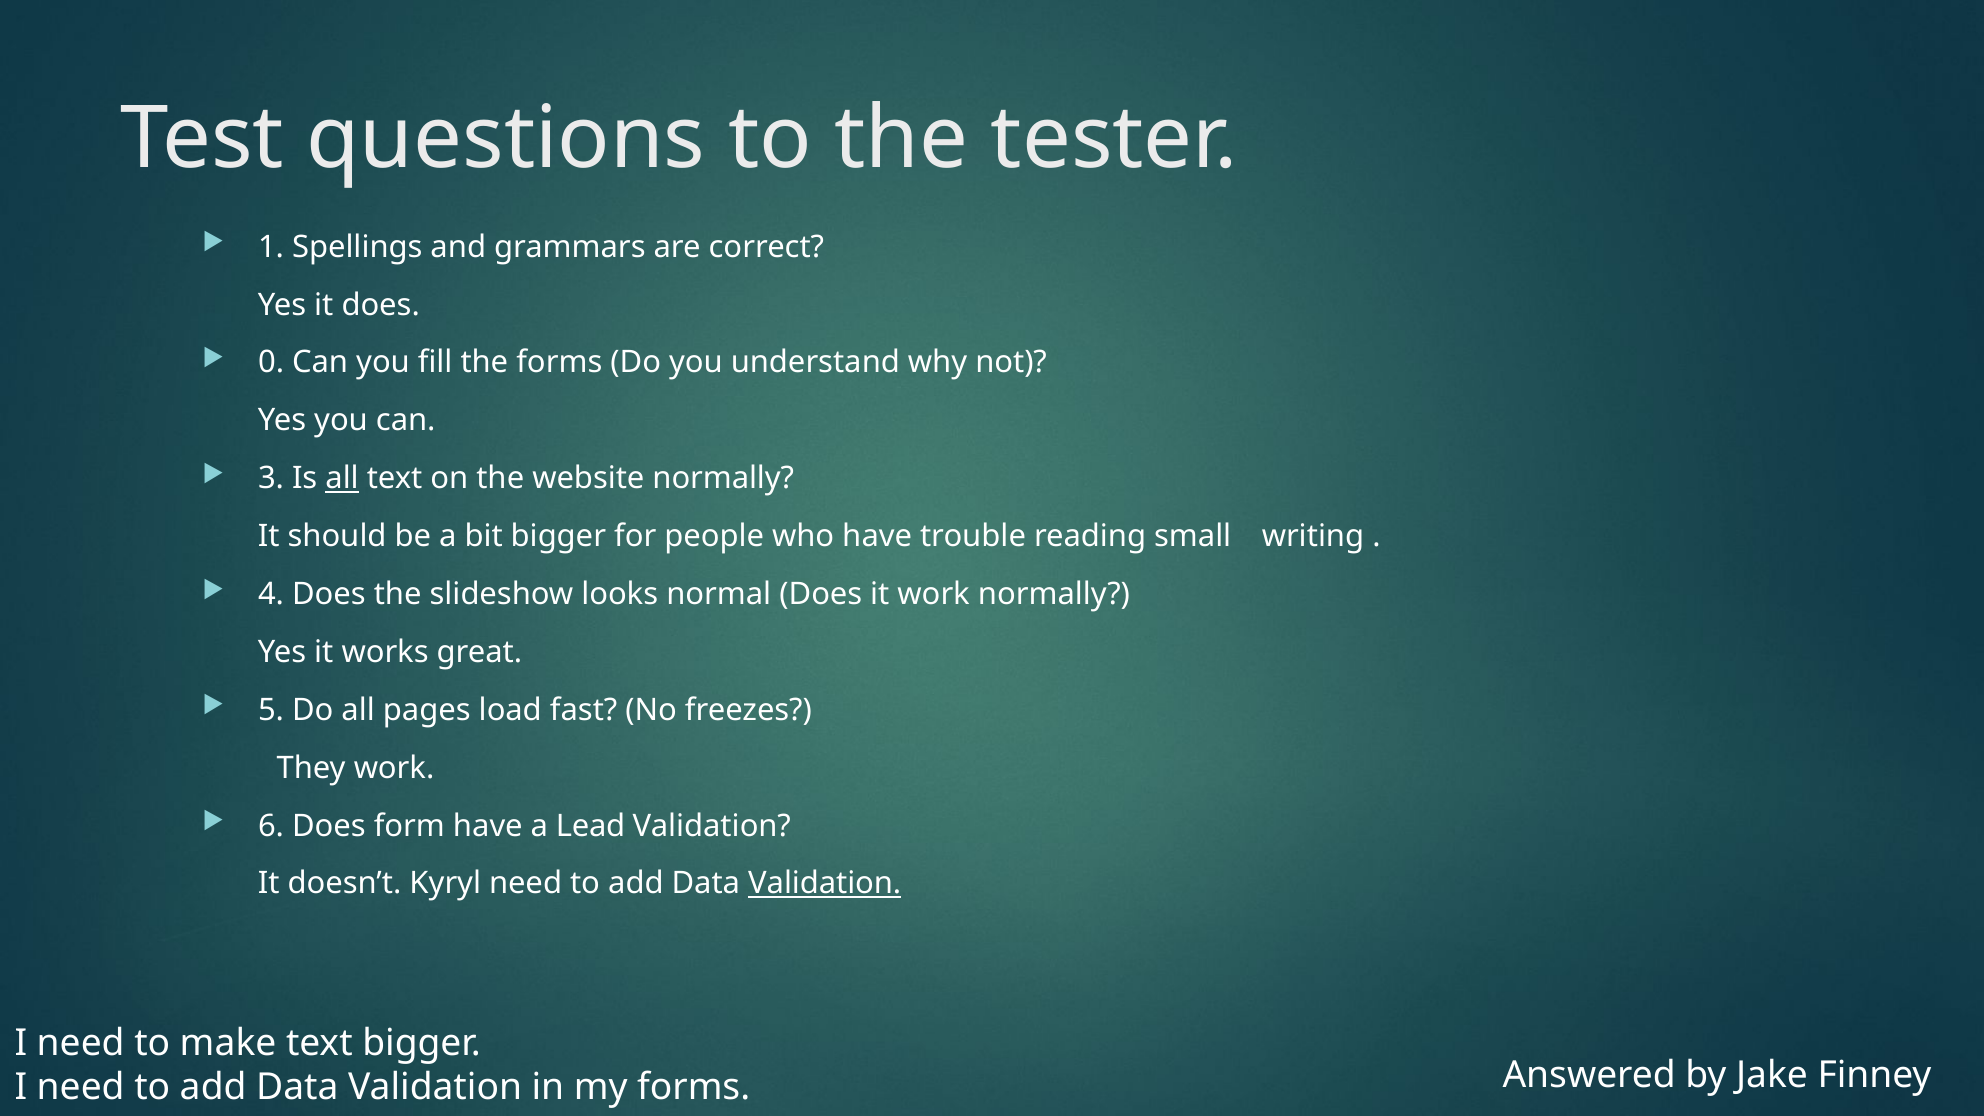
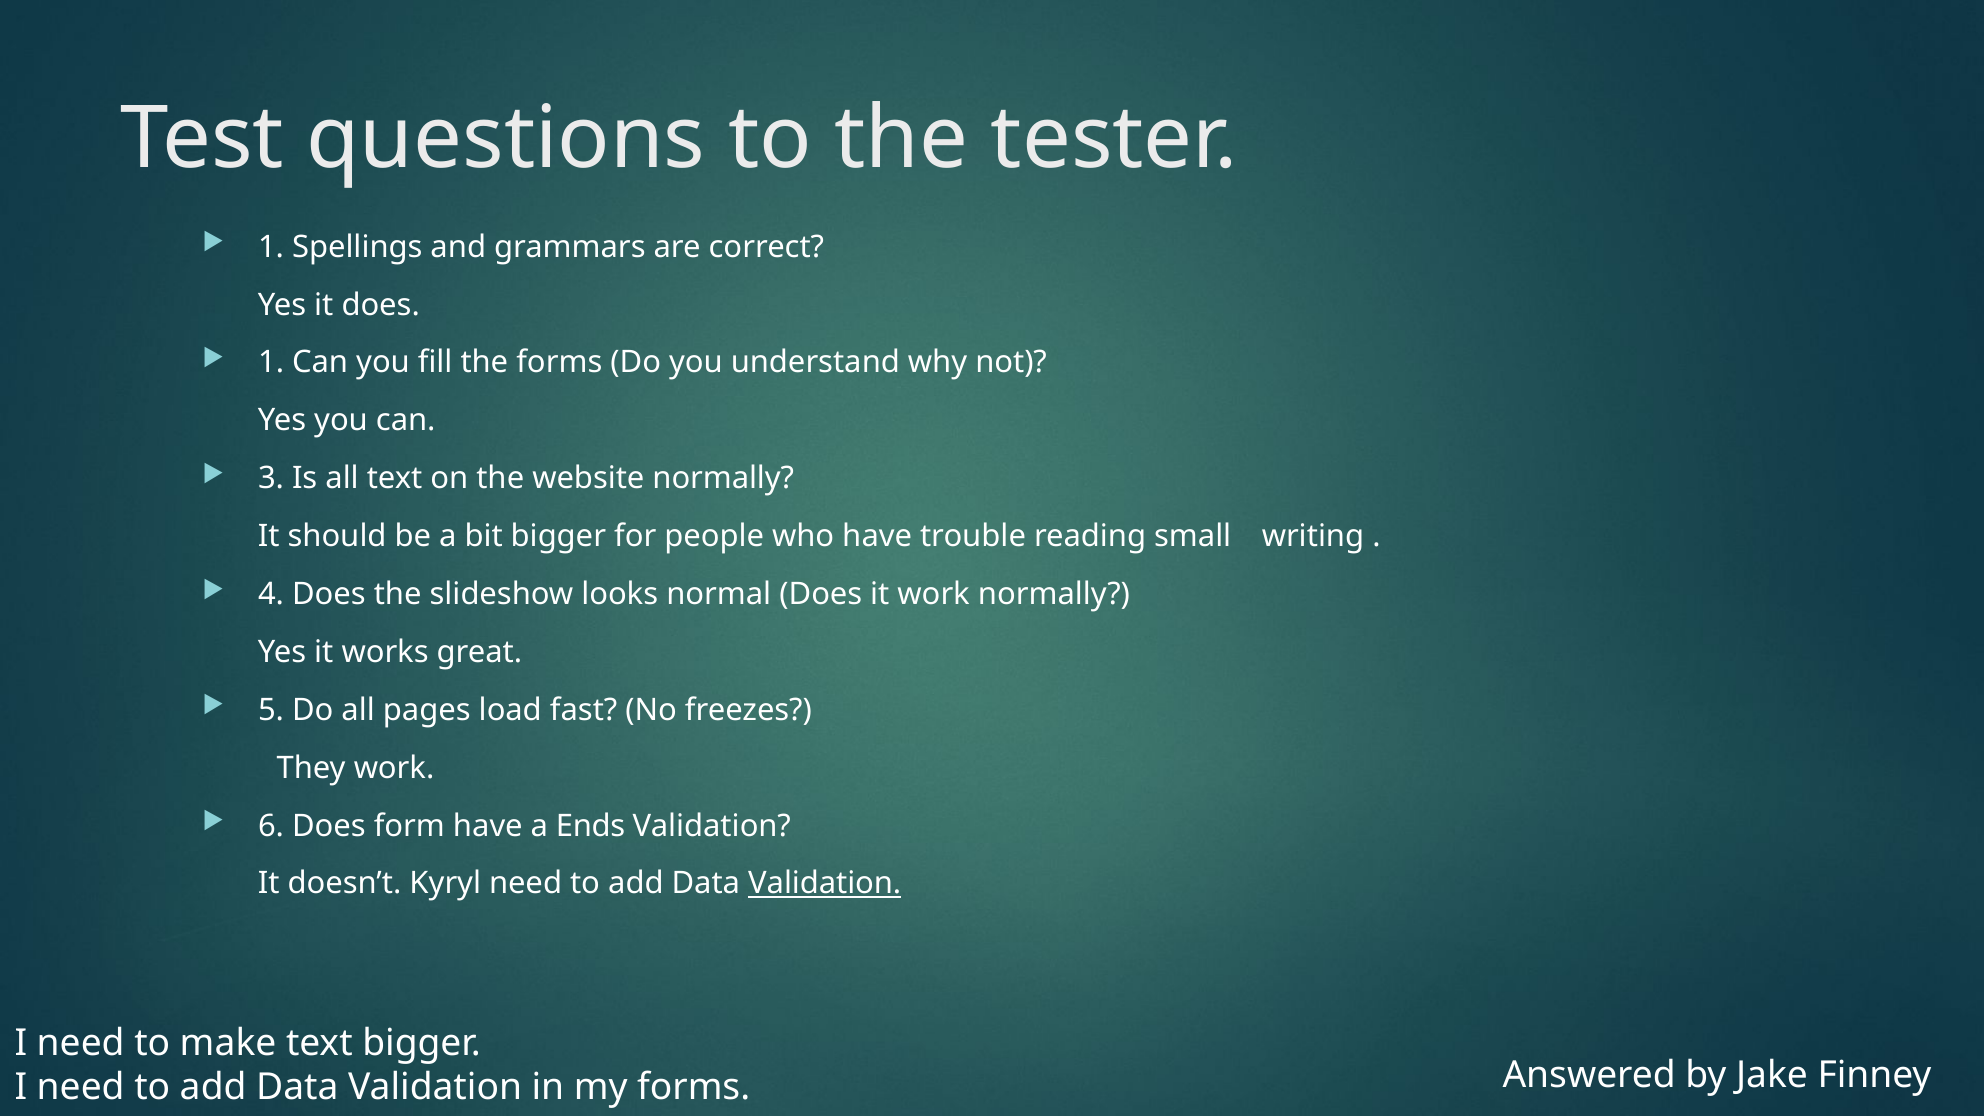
0: 0 -> 1 (271, 363)
all underline: present -> none (342, 479)
Lead: Lead -> Ends (591, 826)
